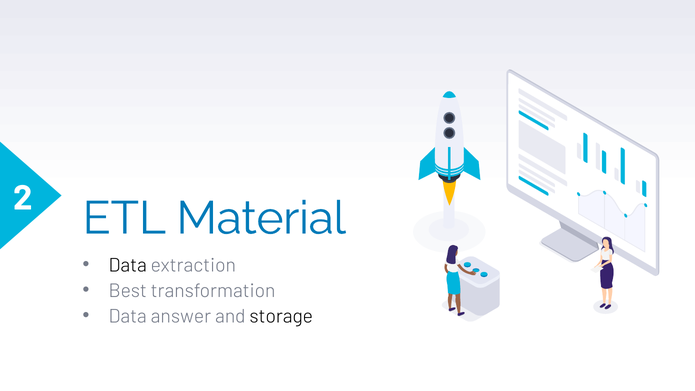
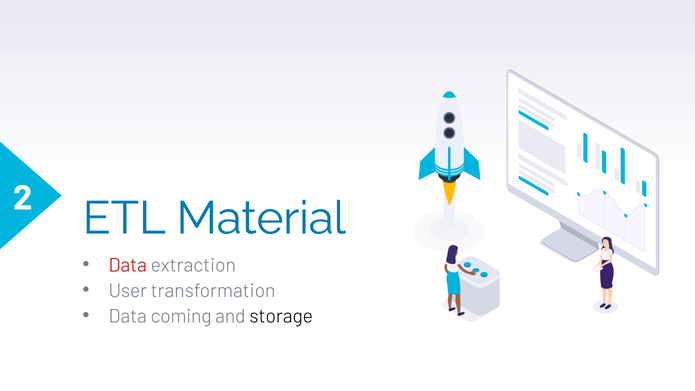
Data colour: black -> red (128, 265)
Best: Best -> User (128, 291)
answer: answer -> coming (181, 316)
